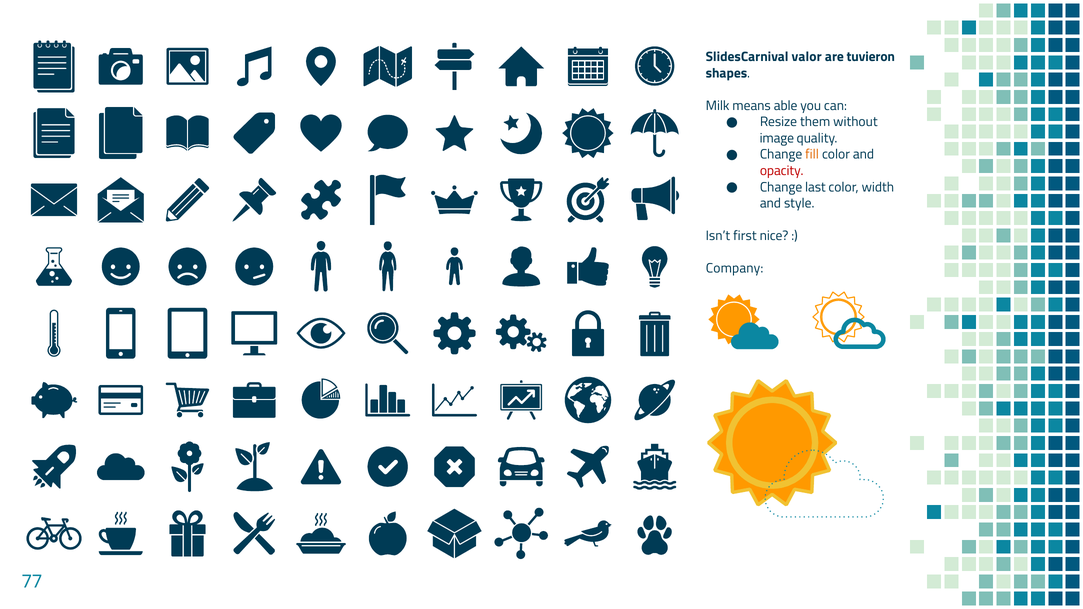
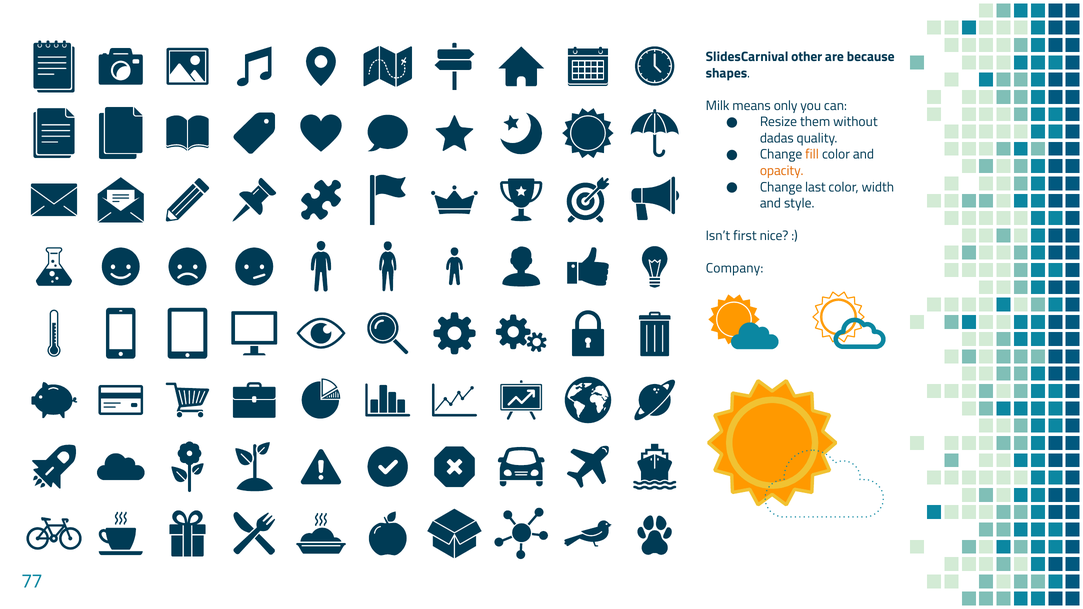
valor: valor -> other (807, 57)
tuvieron: tuvieron -> because (871, 57)
able: able -> only (786, 106)
image: image -> dadas (777, 138)
opacity colour: red -> orange (782, 171)
